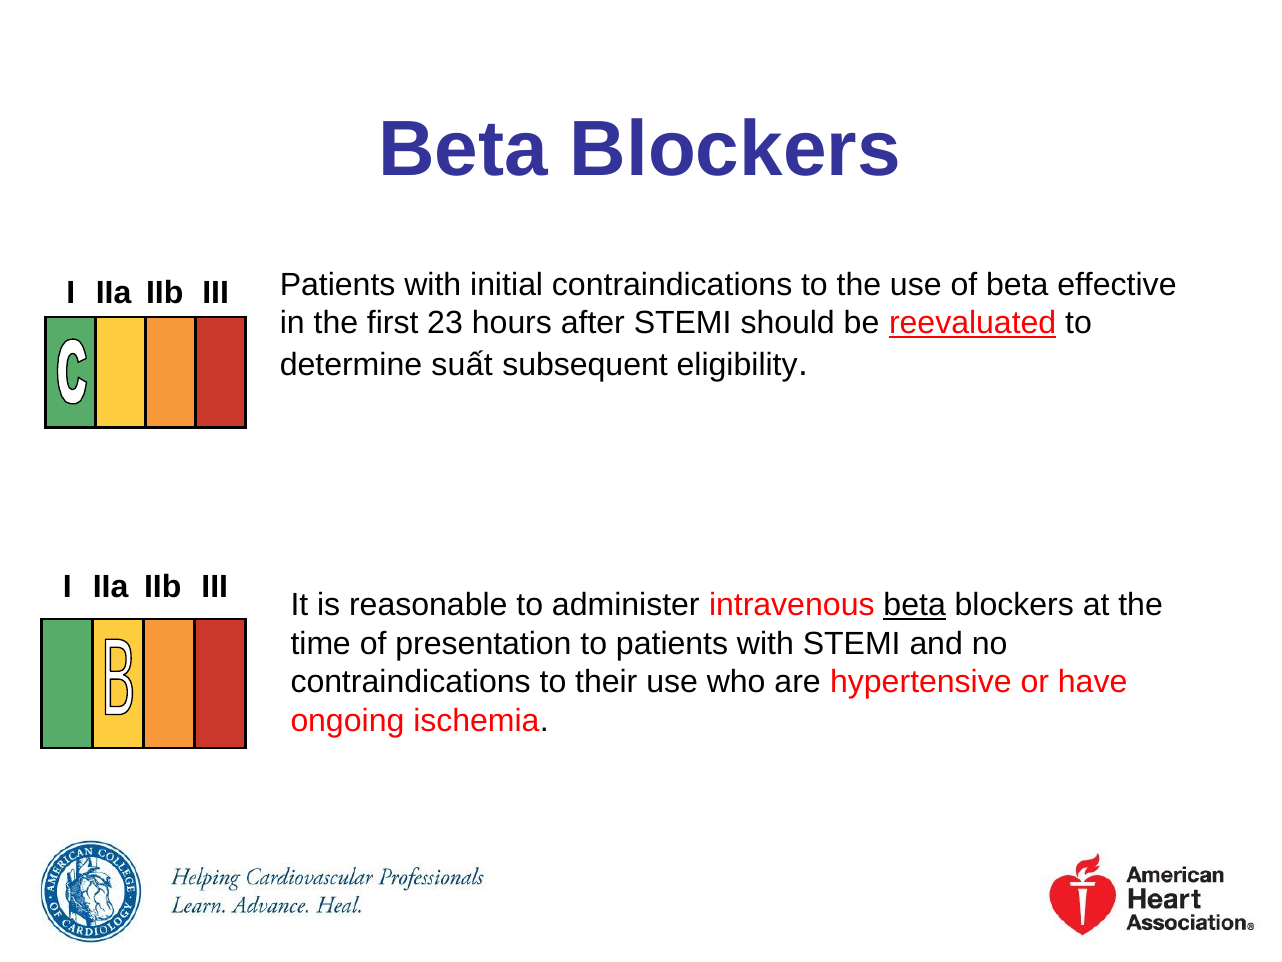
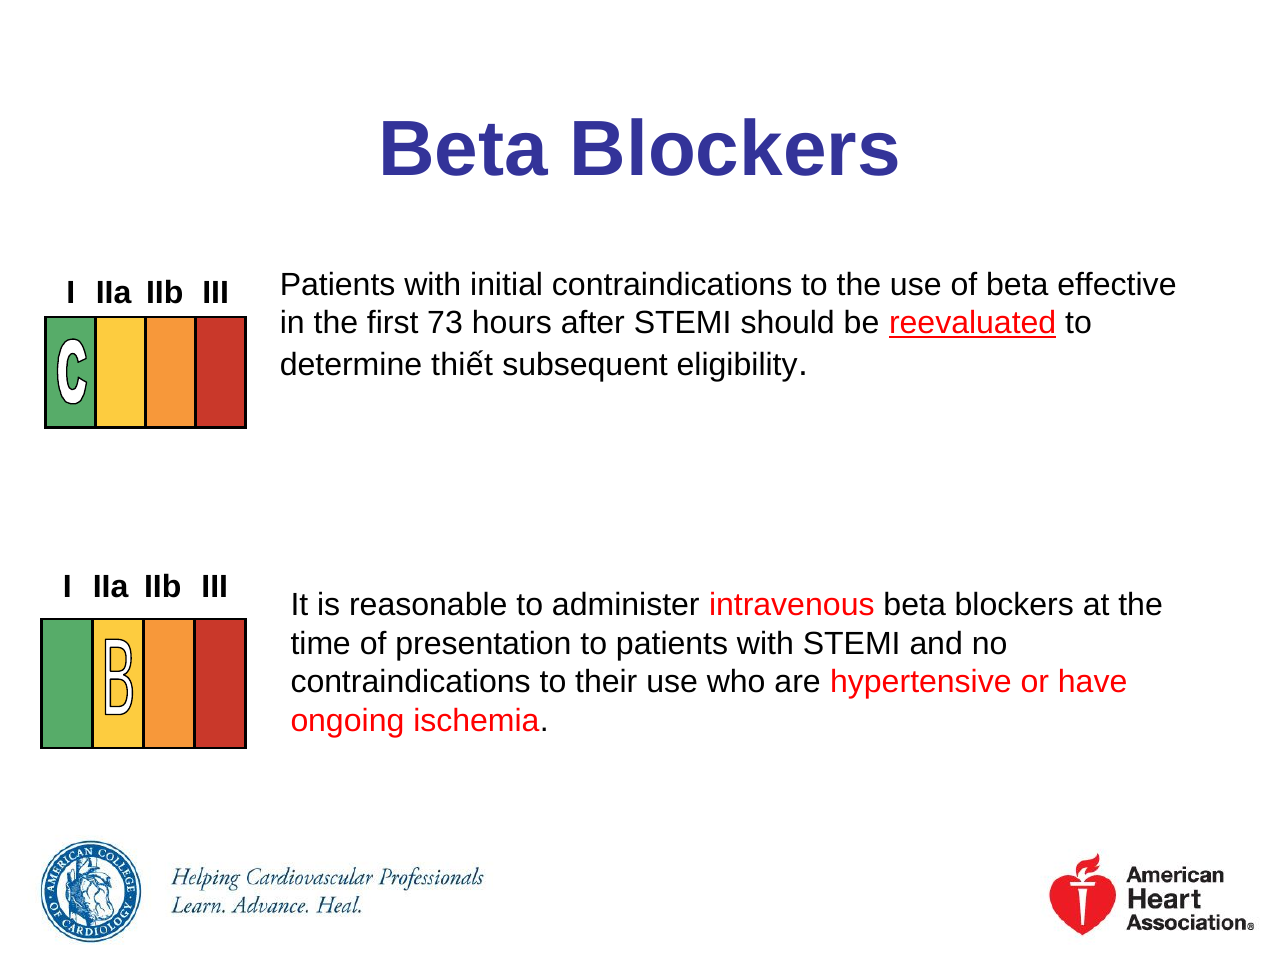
23: 23 -> 73 (445, 323)
suất: suất -> thiết (462, 365)
beta underline: present -> none (915, 605)
